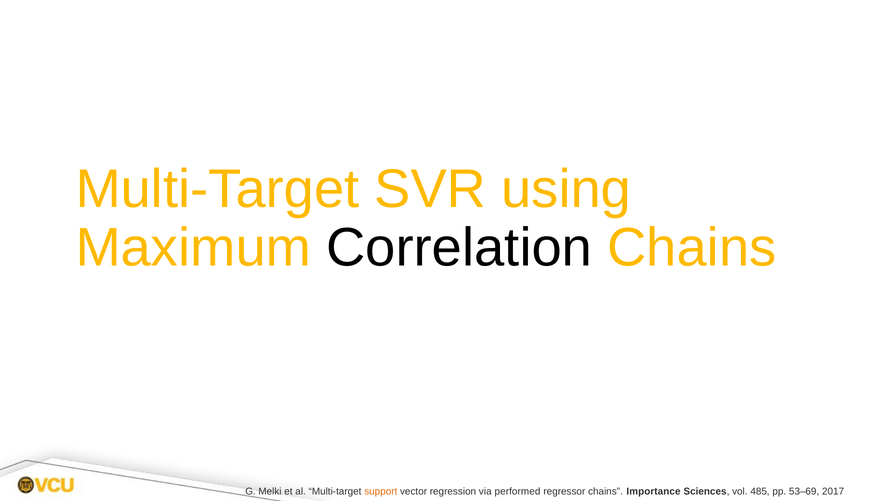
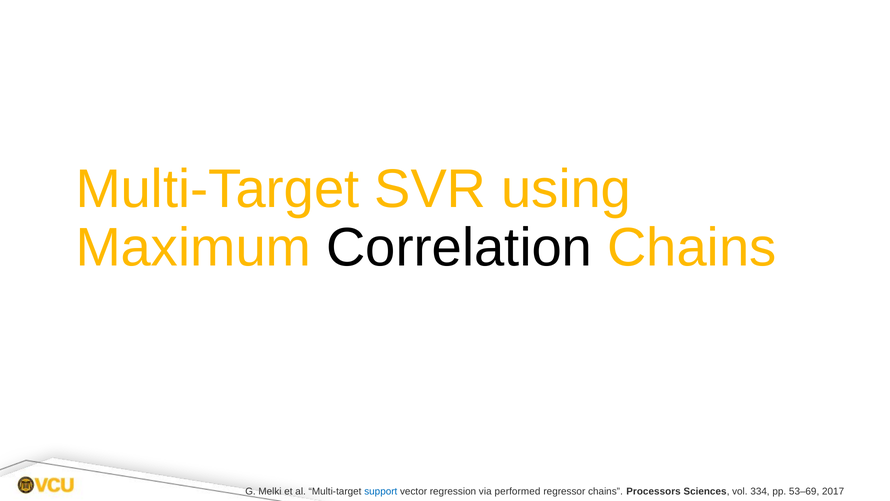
support colour: orange -> blue (381, 491)
Importance: Importance -> Processors (654, 491)
485: 485 -> 334 (760, 491)
